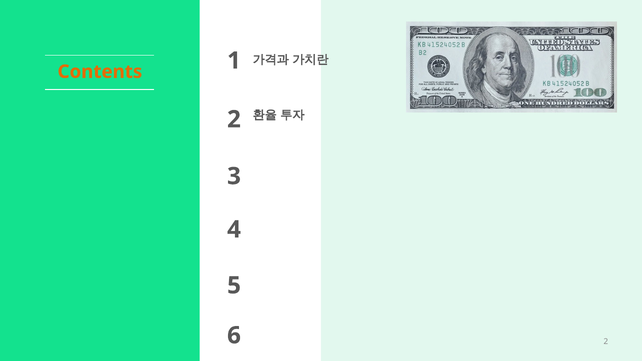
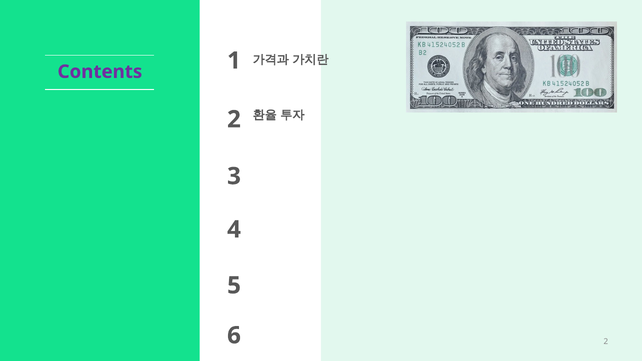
Contents colour: orange -> purple (100, 72)
